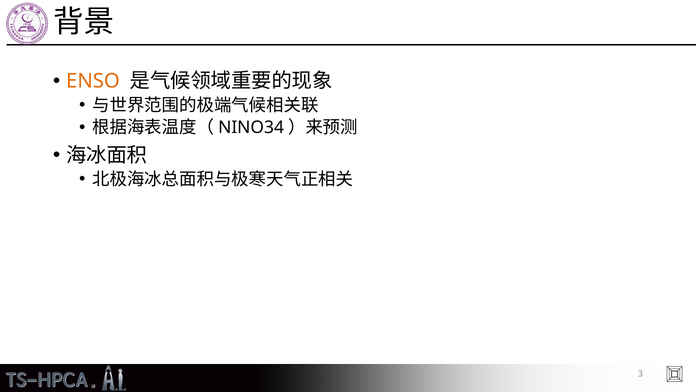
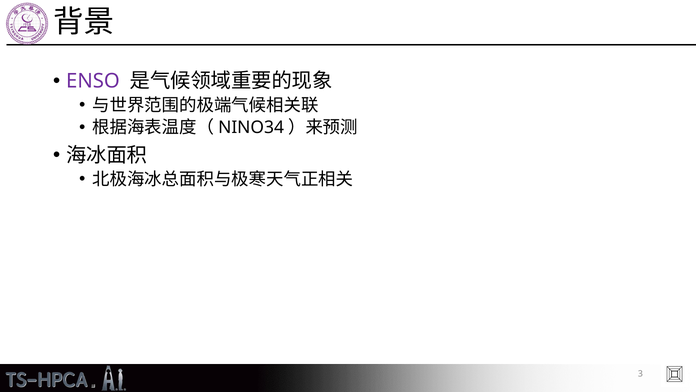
ENSO colour: orange -> purple (93, 81)
